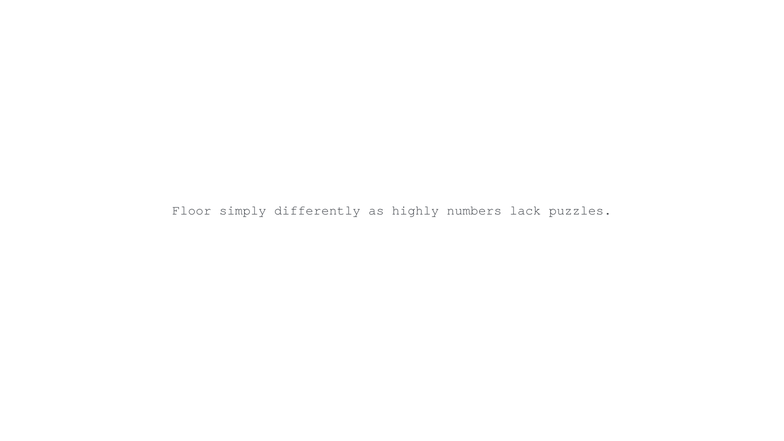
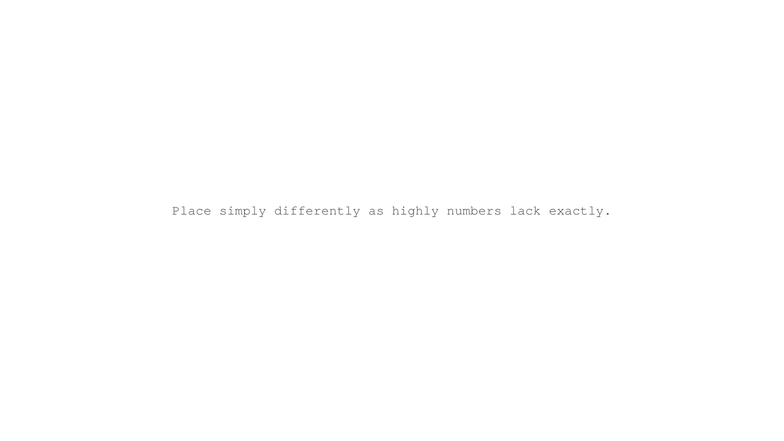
Floor: Floor -> Place (192, 210)
puzzles: puzzles -> exactly (580, 210)
